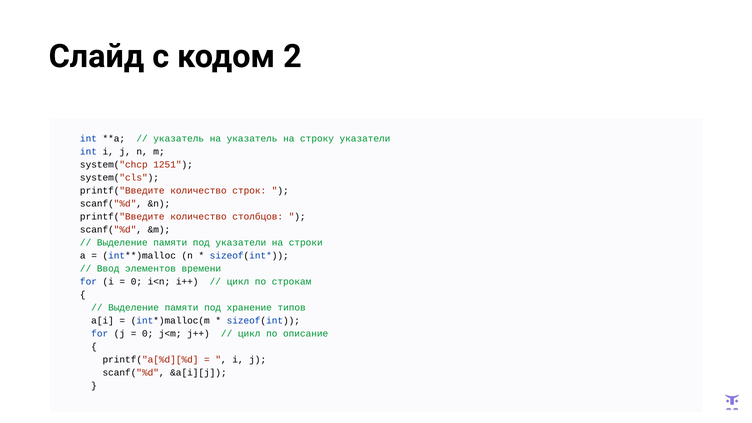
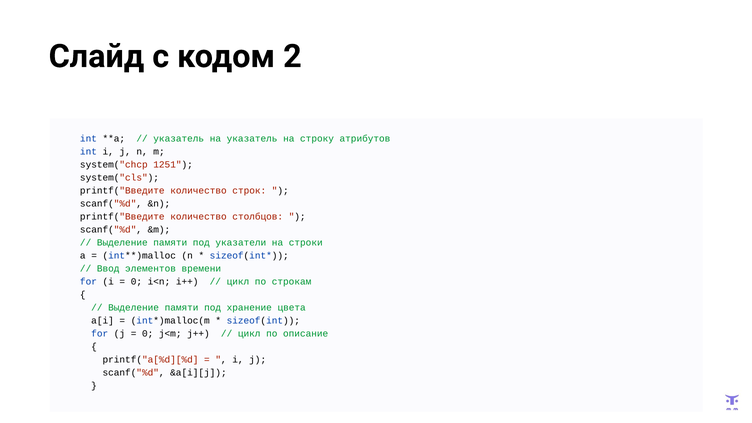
строку указатели: указатели -> атрибутов (365, 139)
типов: типов -> цвета (292, 308)
